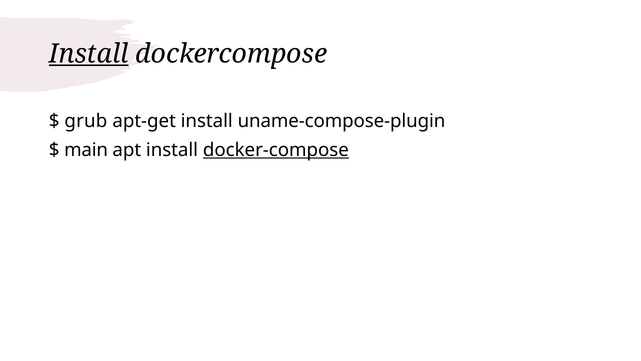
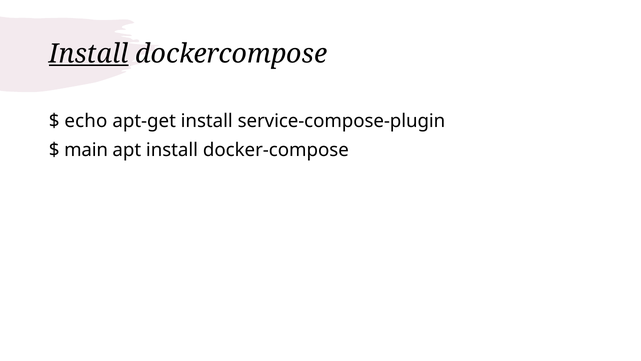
grub: grub -> echo (86, 121)
uname-compose-plugin: uname-compose-plugin -> service-compose-plugin (341, 121)
docker-compose underline: present -> none (276, 150)
